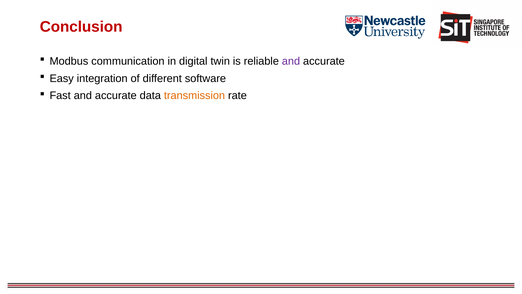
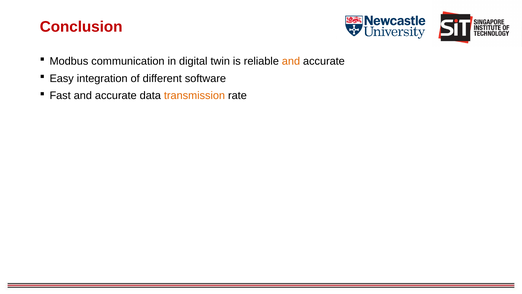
and colour: purple -> orange (291, 61)
